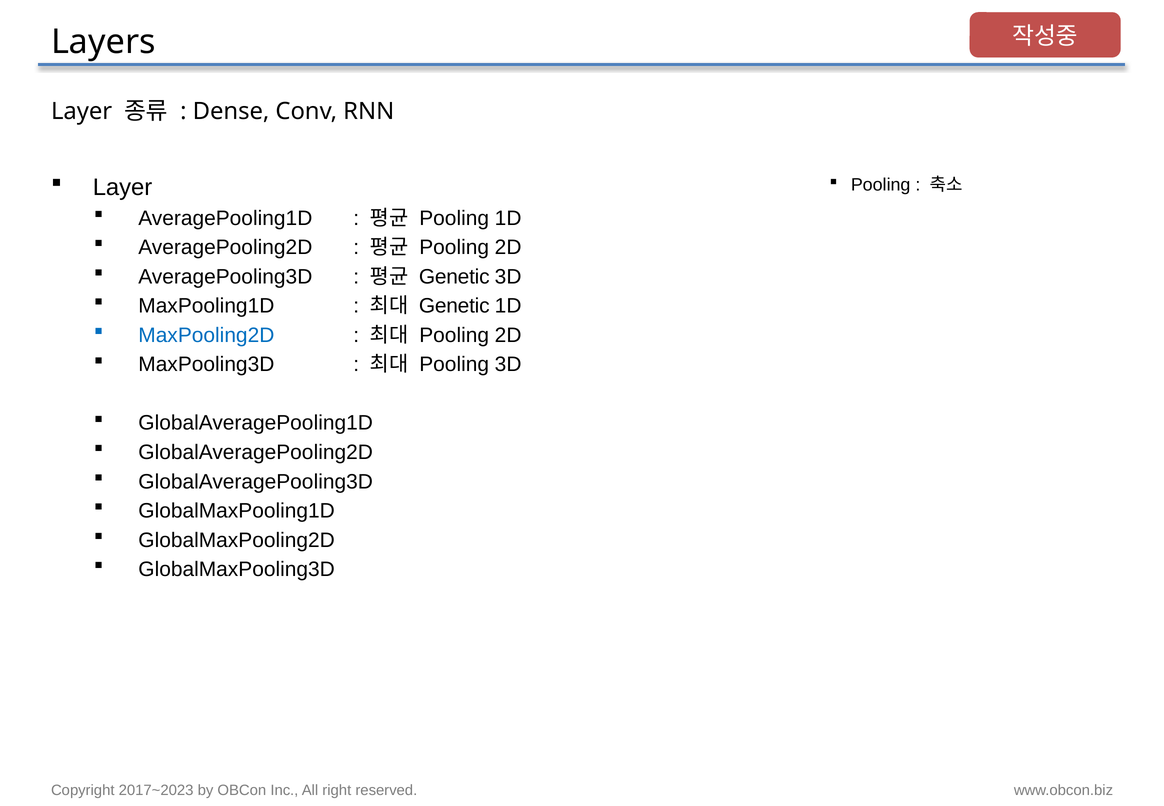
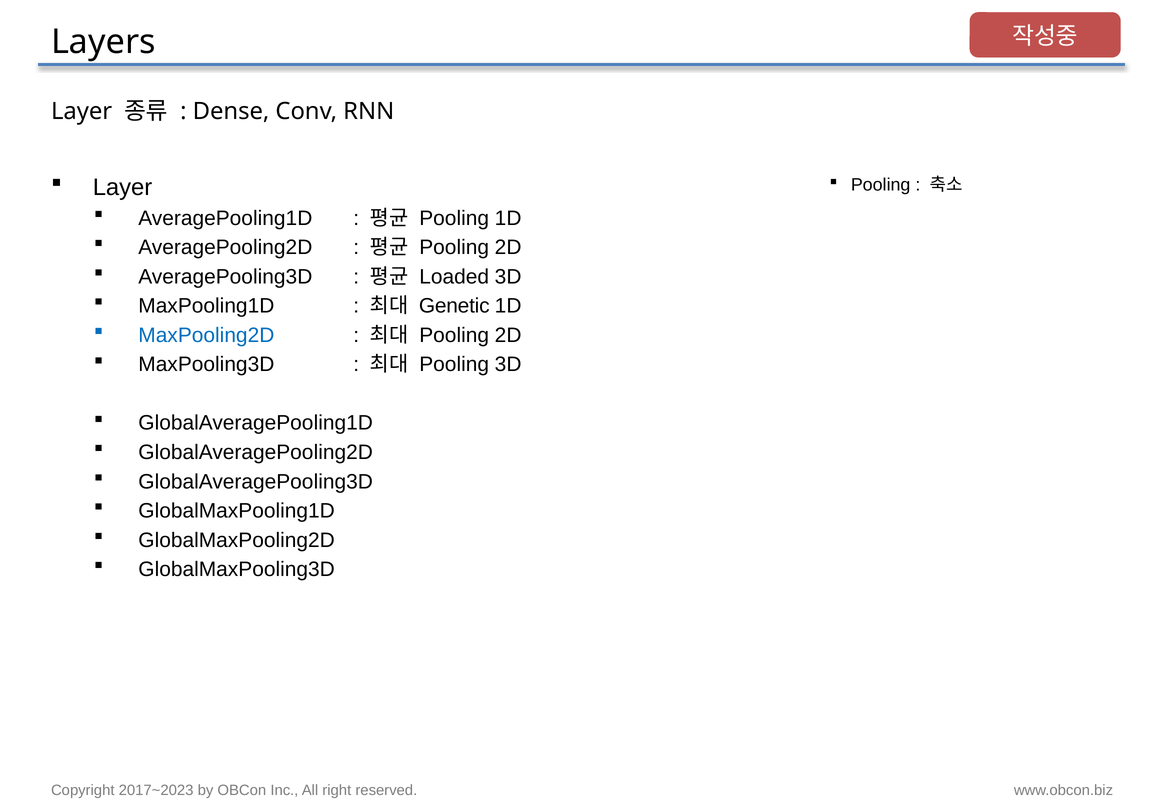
Genetic: Genetic -> Loaded (454, 277)
